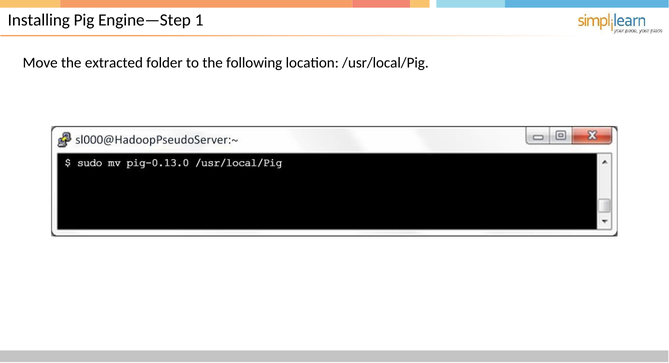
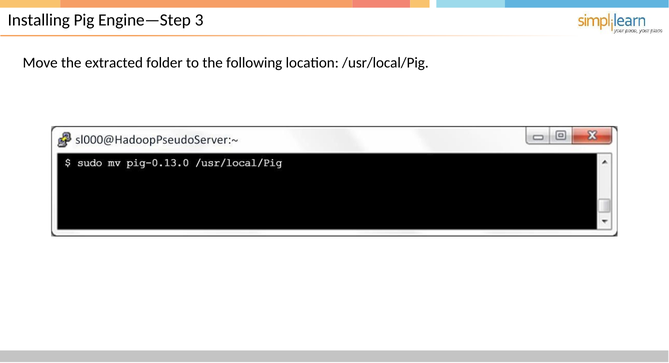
1: 1 -> 3 (199, 20)
